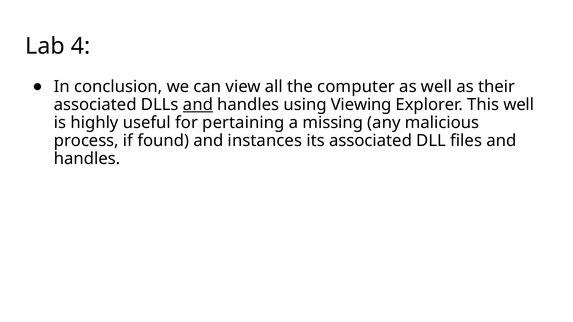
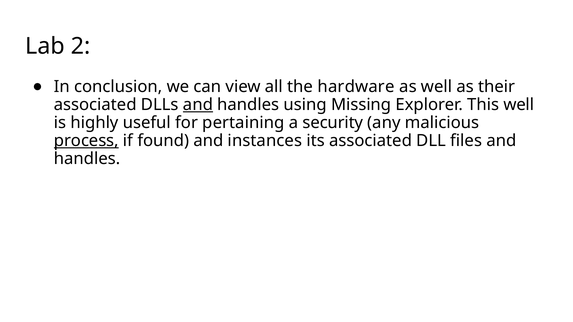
4: 4 -> 2 (81, 46)
computer: computer -> hardware (356, 87)
Viewing: Viewing -> Missing (361, 105)
missing: missing -> security (333, 123)
process underline: none -> present (86, 141)
